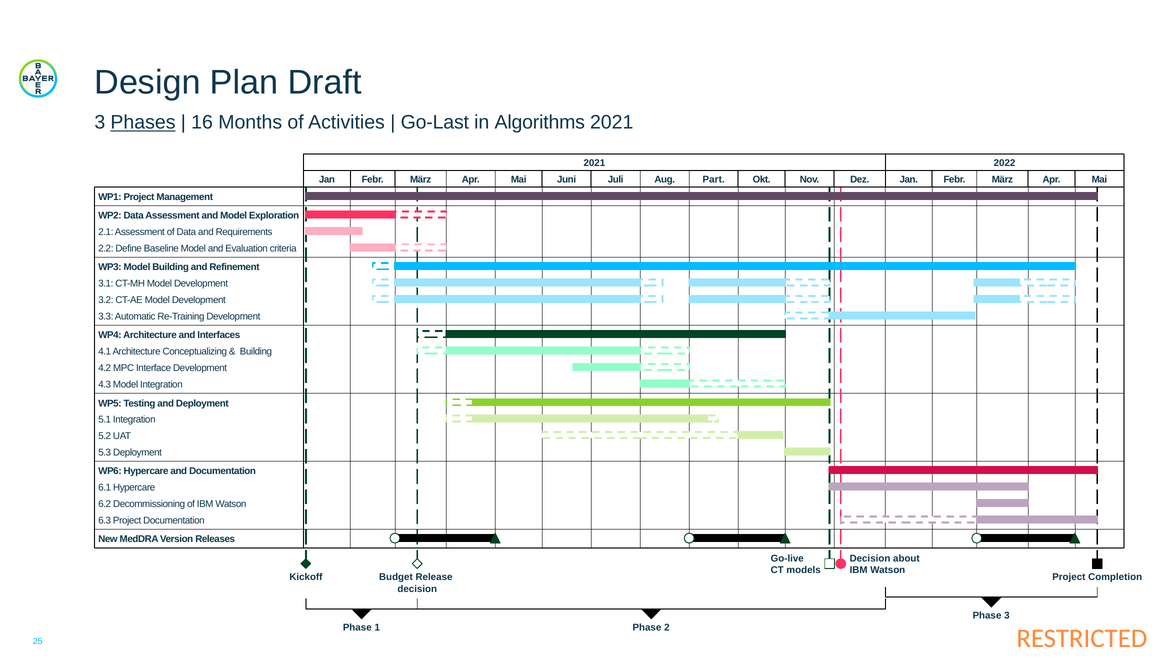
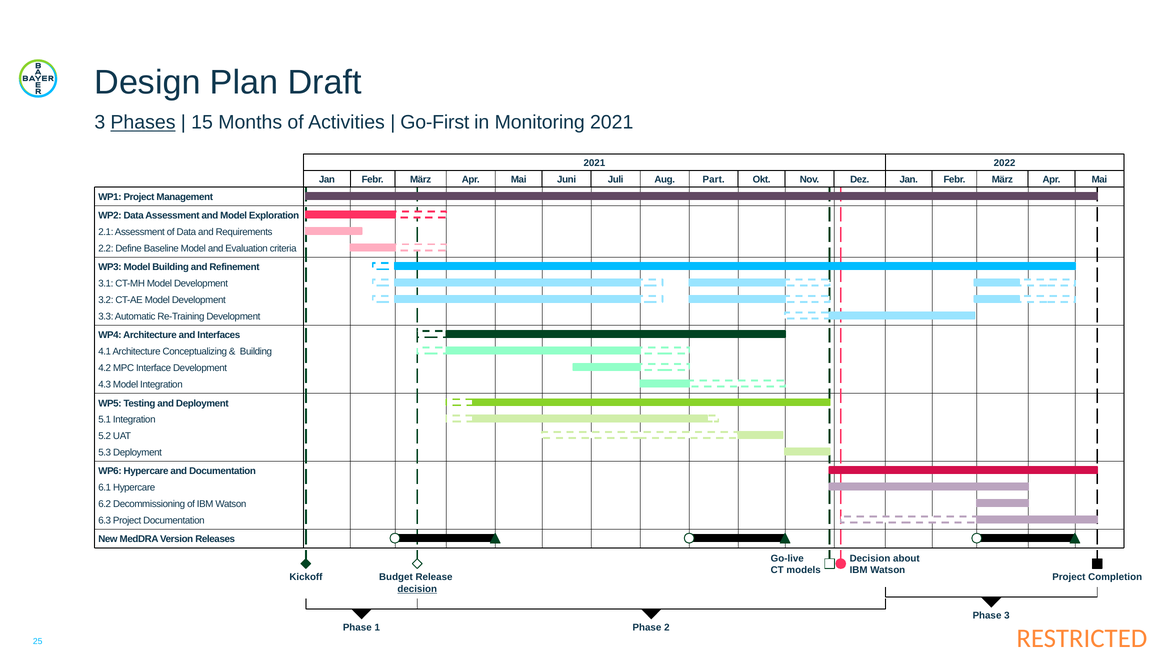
16: 16 -> 15 (202, 123)
Go-Last: Go-Last -> Go-First (435, 123)
Algorithms: Algorithms -> Monitoring (540, 123)
decision underline: none -> present (417, 589)
